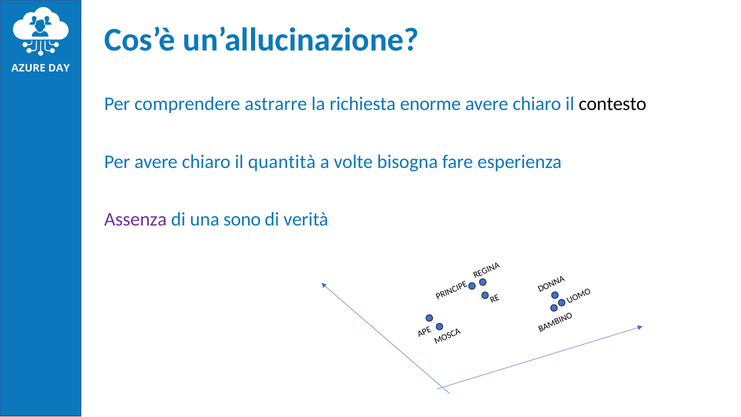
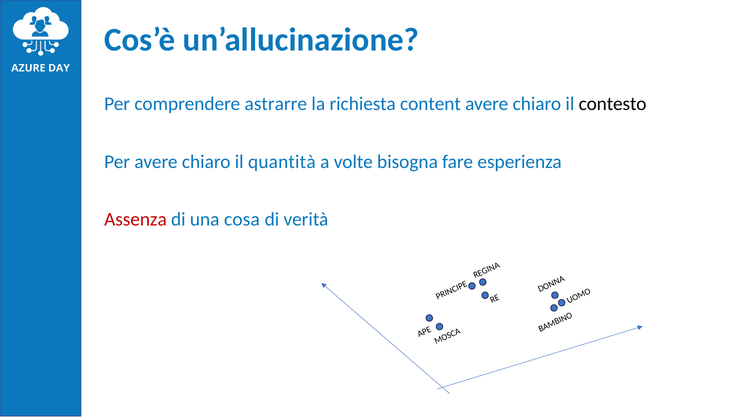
enorme: enorme -> content (430, 104)
Assenza colour: purple -> red (136, 219)
sono: sono -> cosa (242, 219)
